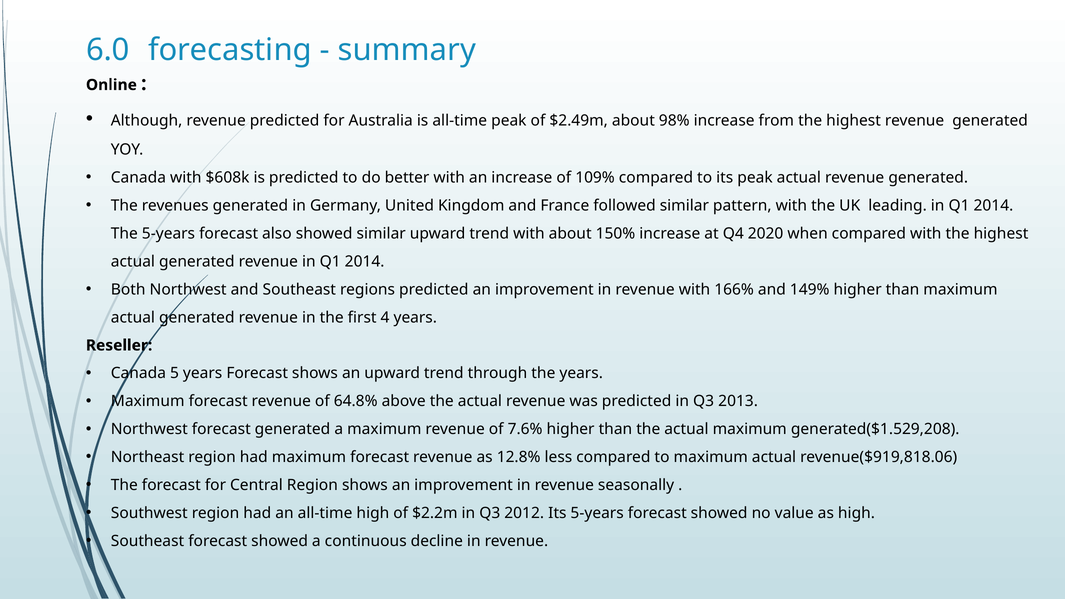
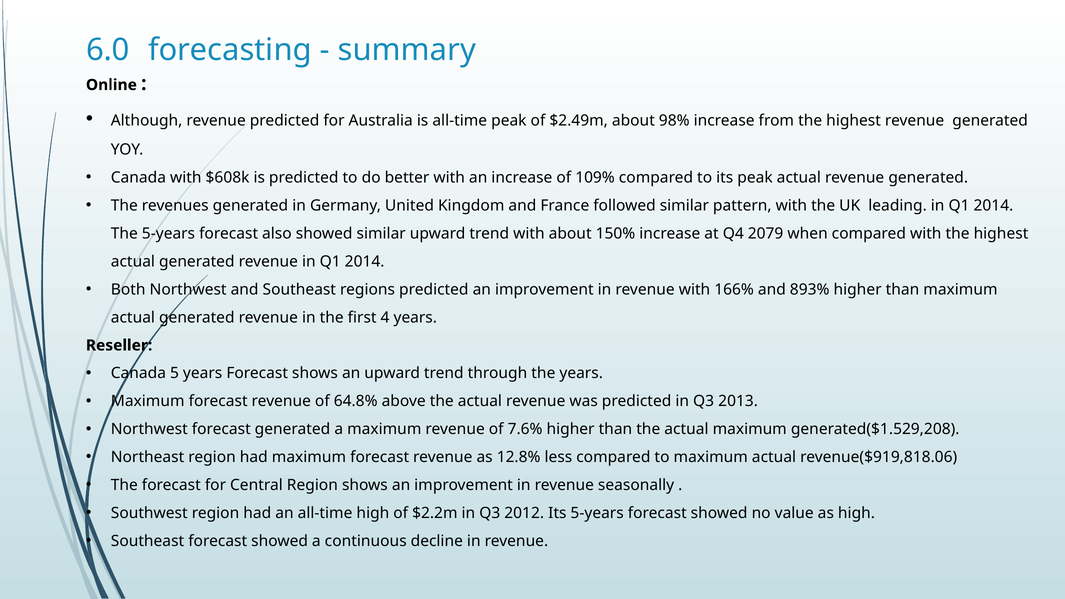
2020: 2020 -> 2079 (766, 234)
149%: 149% -> 893% (810, 289)
